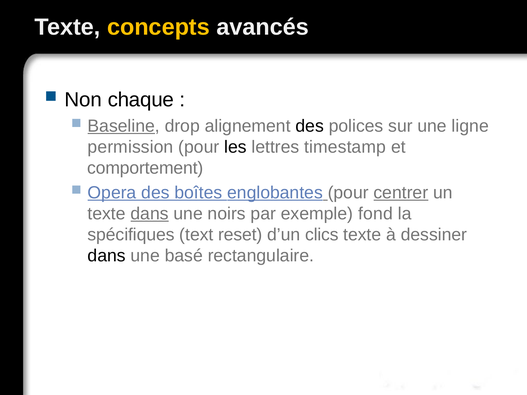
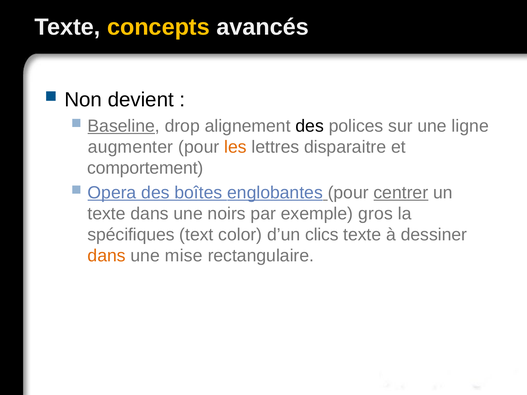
chaque: chaque -> devient (141, 100)
permission: permission -> augmenter (130, 147)
les colour: black -> orange (235, 147)
timestamp: timestamp -> disparaitre (345, 147)
dans underline: present -> none (150, 214)
fond: fond -> gros (375, 214)
reset: reset -> color (240, 235)
dans colour: black -> orange (107, 256)
basé: basé -> mise (184, 256)
